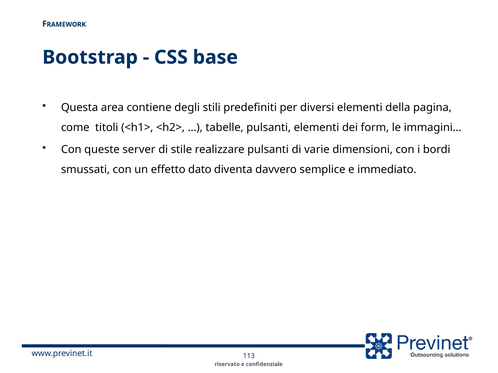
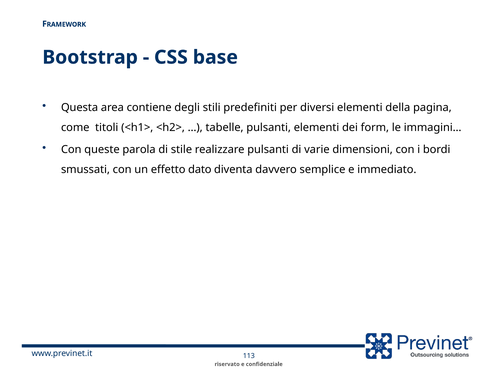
server: server -> parola (139, 150)
